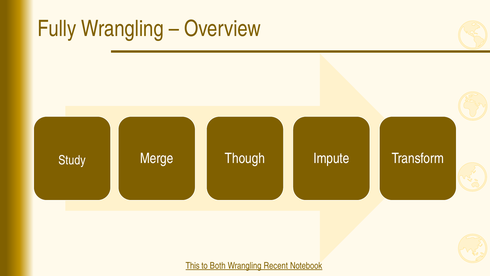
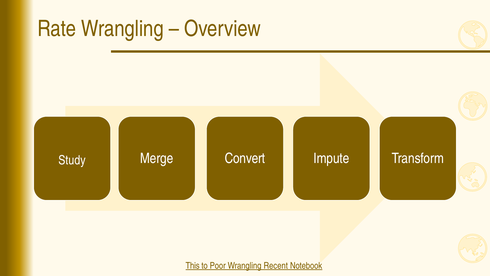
Fully: Fully -> Rate (57, 29)
Though: Though -> Convert (245, 158)
Both: Both -> Poor (218, 266)
